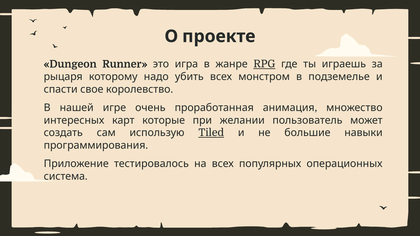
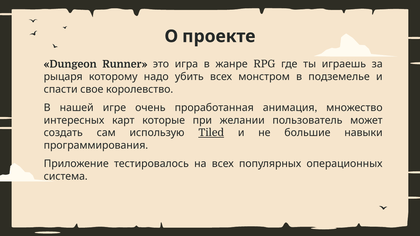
RPG underline: present -> none (264, 64)
